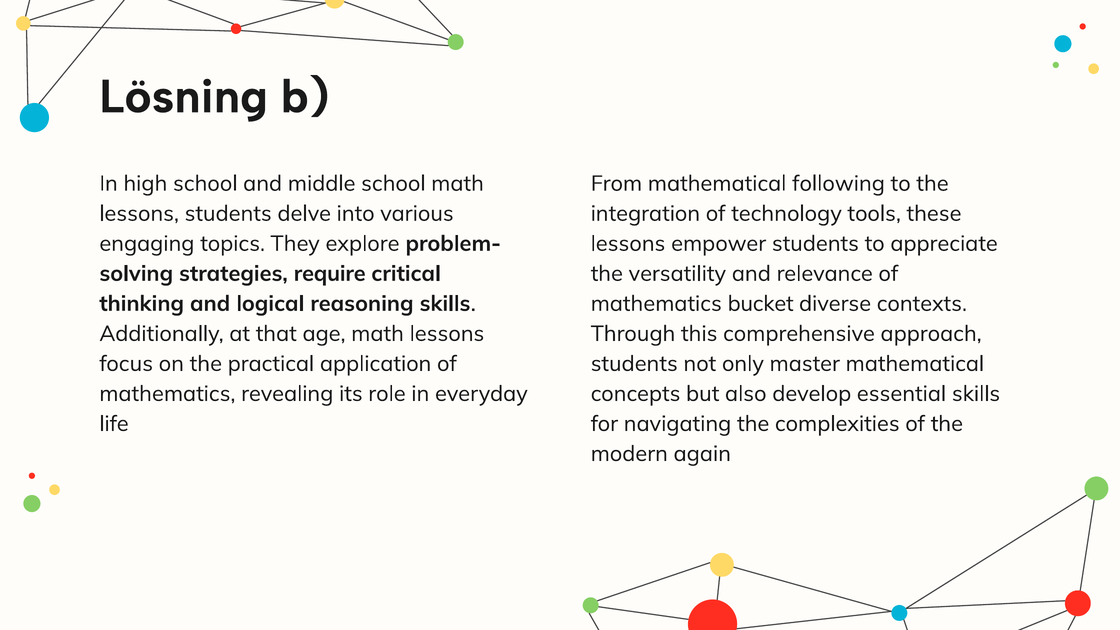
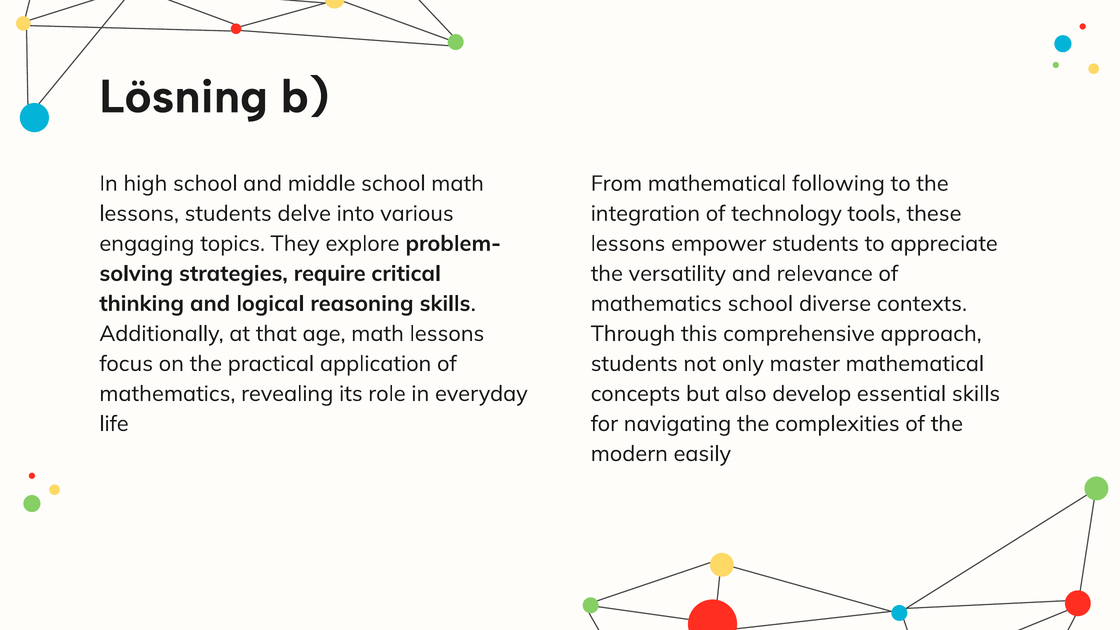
mathematics bucket: bucket -> school (760, 304)
again: again -> easily (702, 454)
